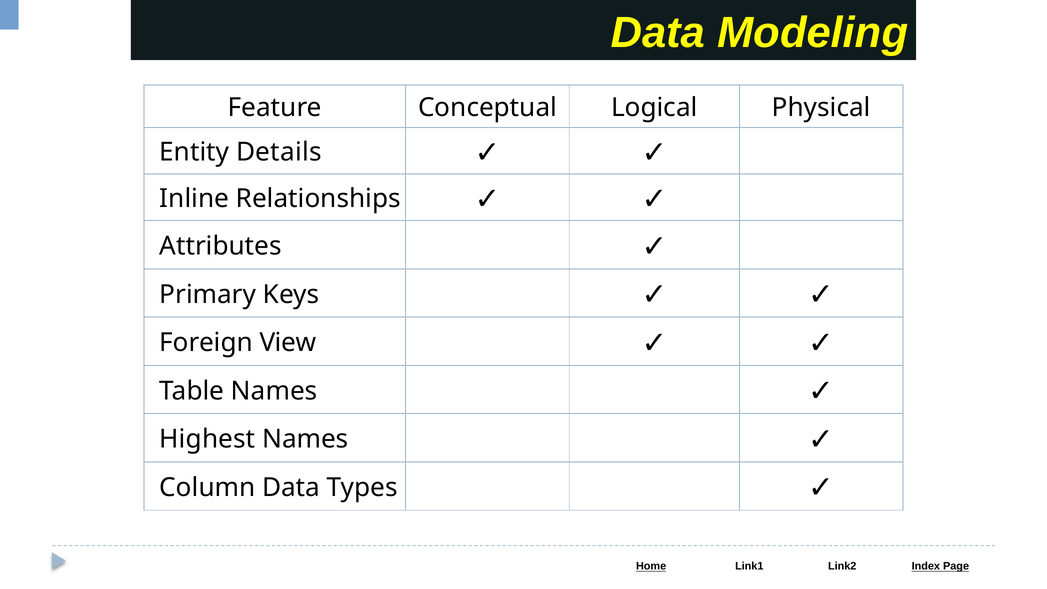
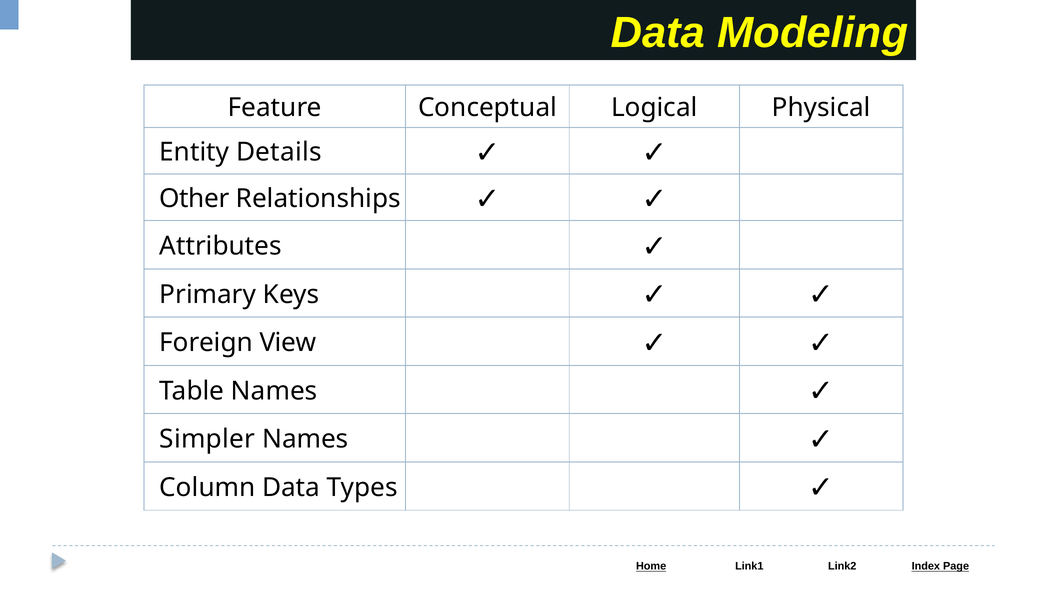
Inline: Inline -> Other (194, 199)
Highest: Highest -> Simpler (207, 439)
